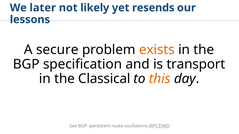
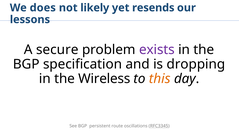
later: later -> does (43, 8)
exists colour: orange -> purple (157, 50)
transport: transport -> dropping (196, 64)
Classical: Classical -> Wireless (104, 79)
